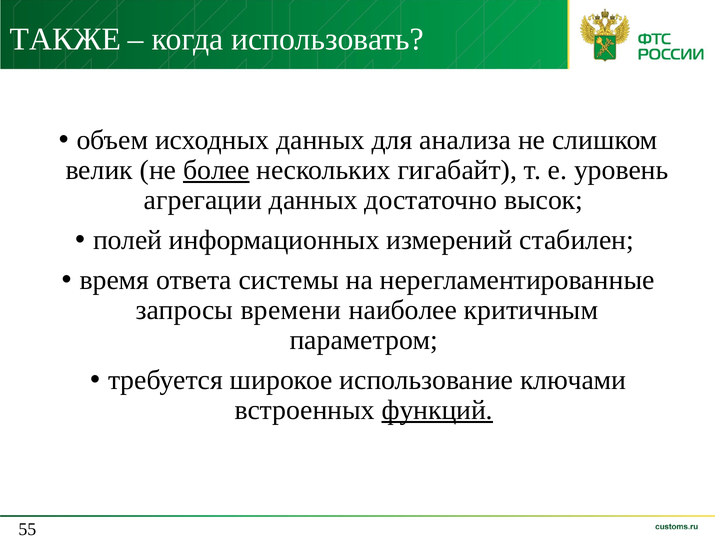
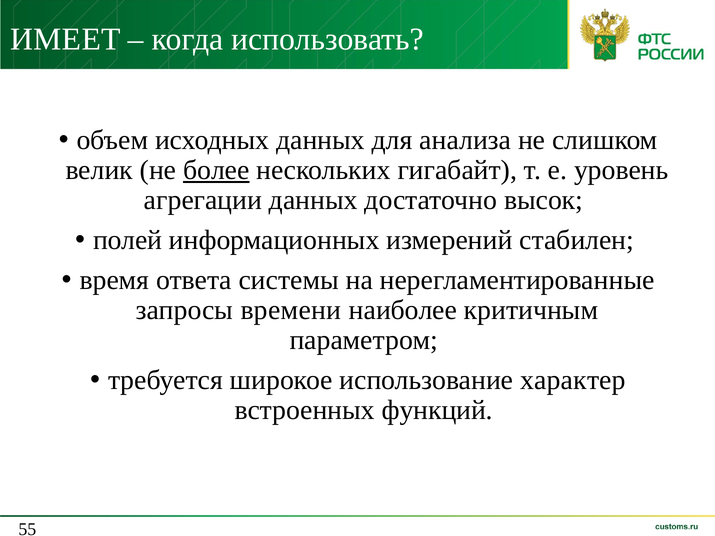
ТАКЖЕ: ТАКЖЕ -> ИМЕЕТ (65, 39)
ключами: ключами -> характер (573, 380)
функций underline: present -> none (437, 410)
